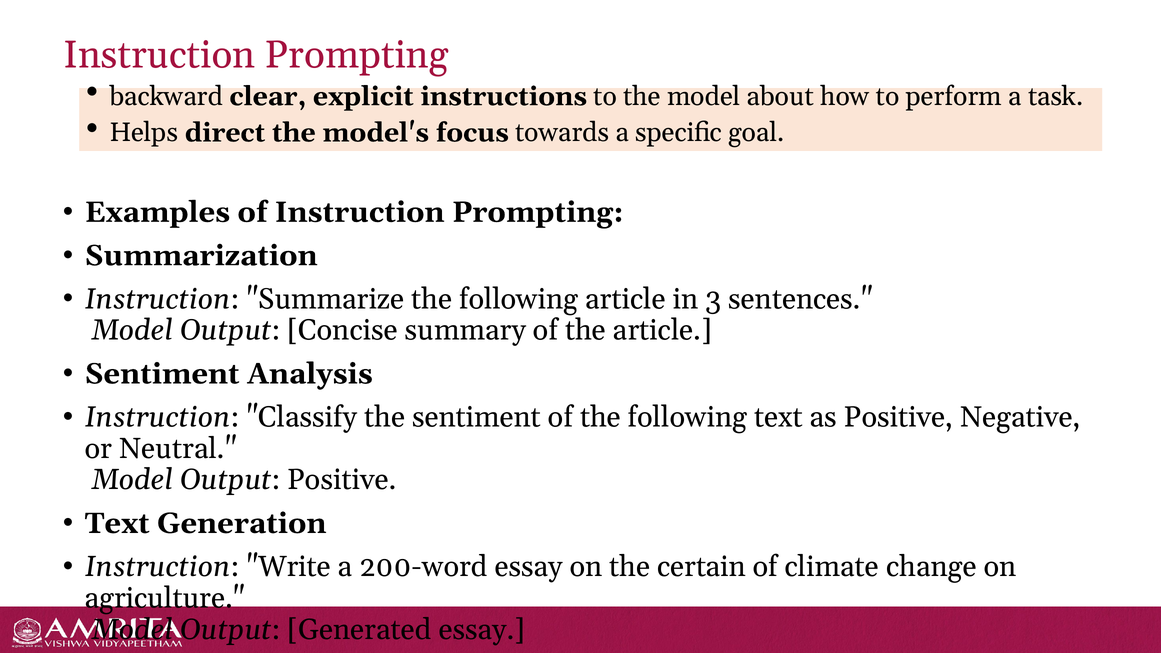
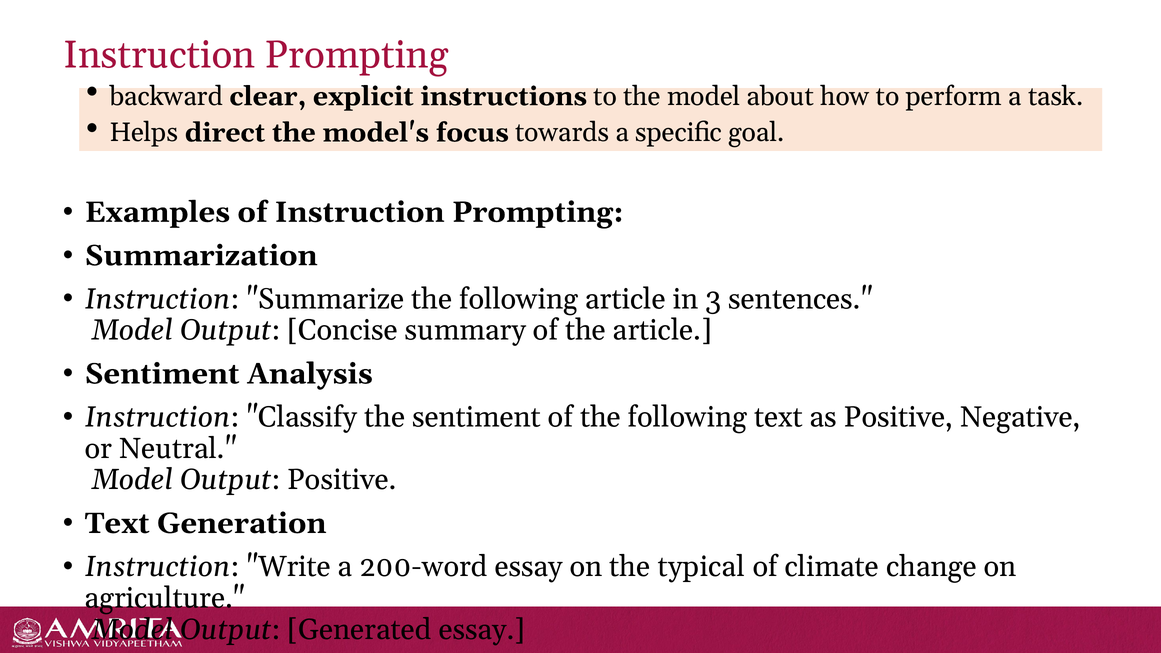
certain: certain -> typical (701, 567)
